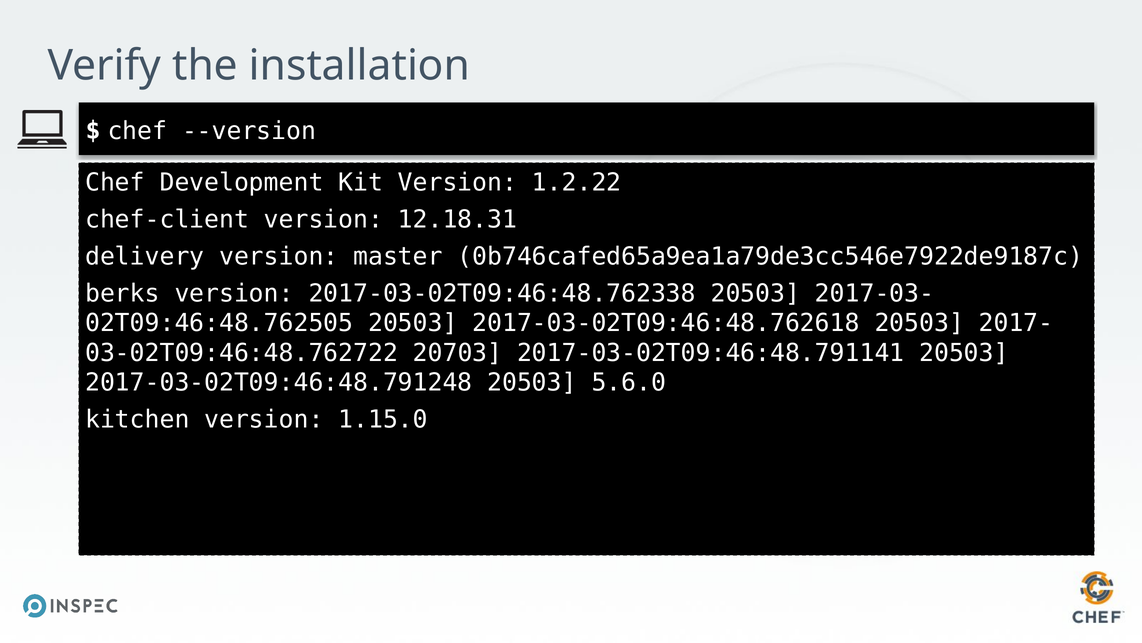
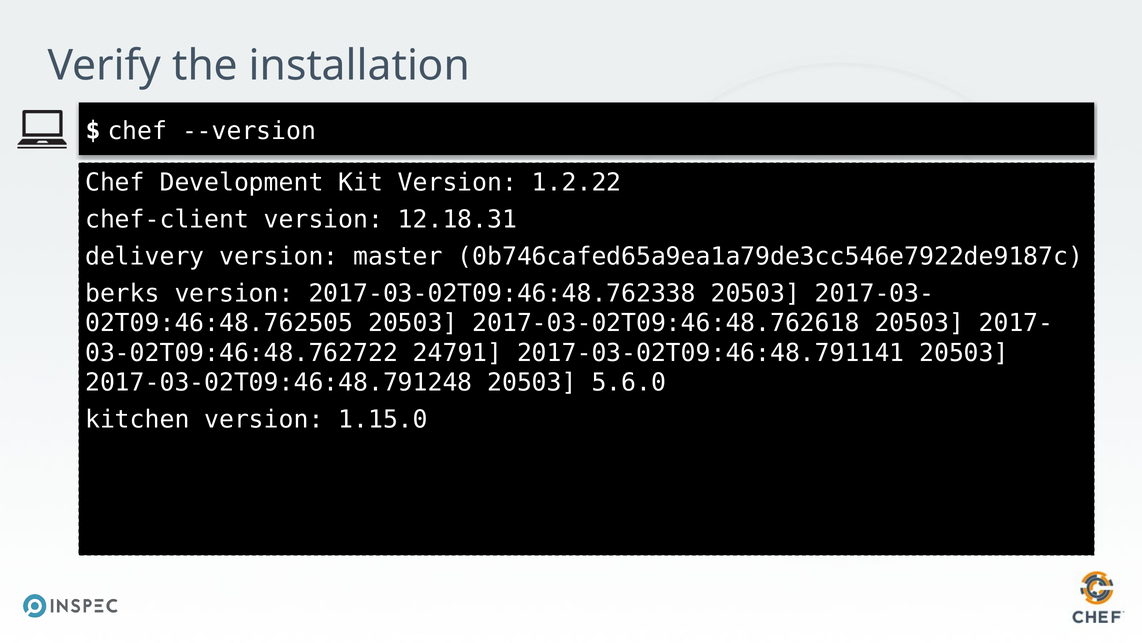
20703: 20703 -> 24791 (458, 353)
